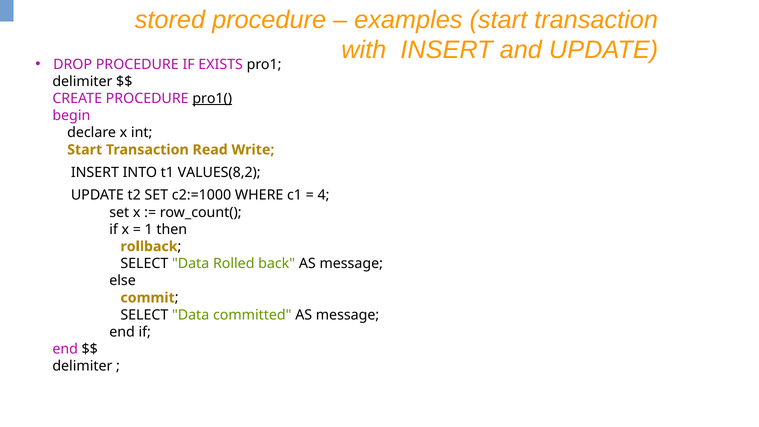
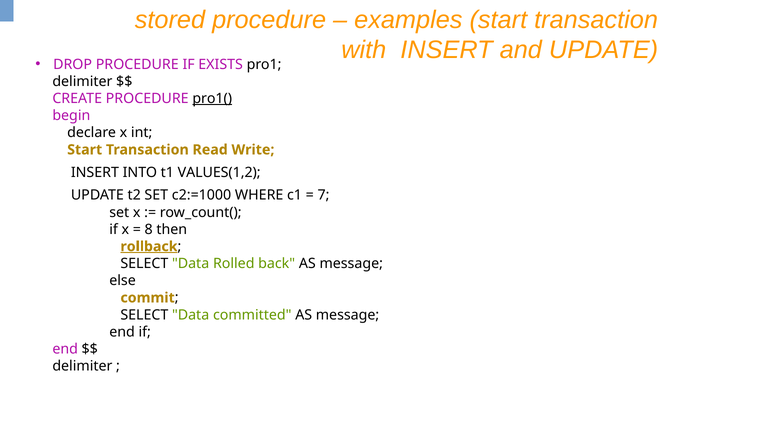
VALUES(8,2: VALUES(8,2 -> VALUES(1,2 (219, 172)
4: 4 -> 7 (324, 195)
1: 1 -> 8 (149, 229)
rollback underline: none -> present (149, 246)
